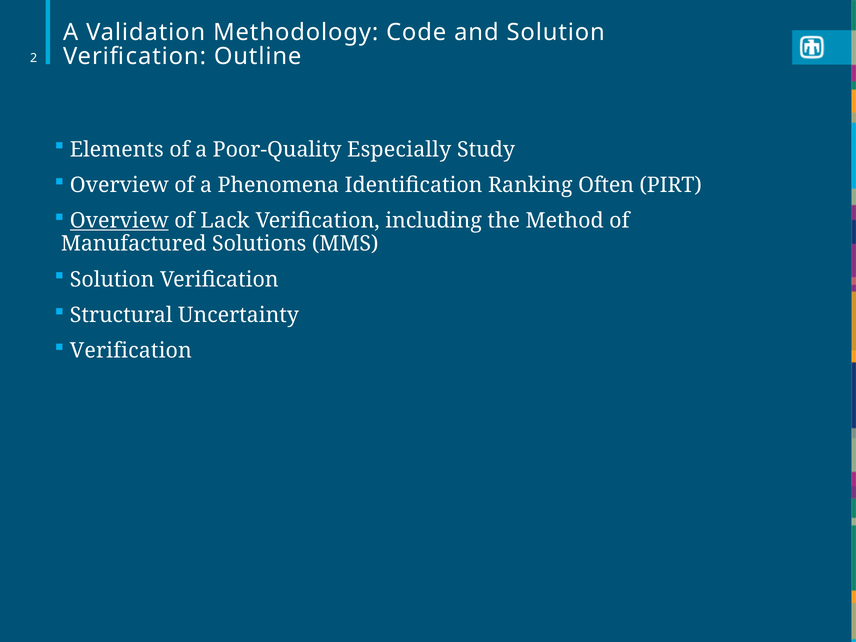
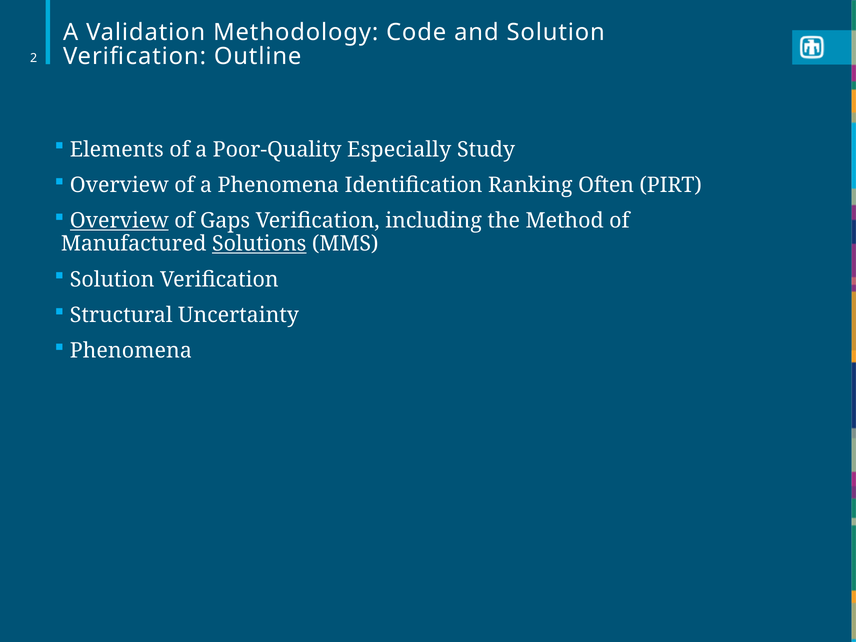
Lack: Lack -> Gaps (225, 221)
Solutions underline: none -> present (259, 244)
Verification: Verification -> Phenomena (131, 351)
